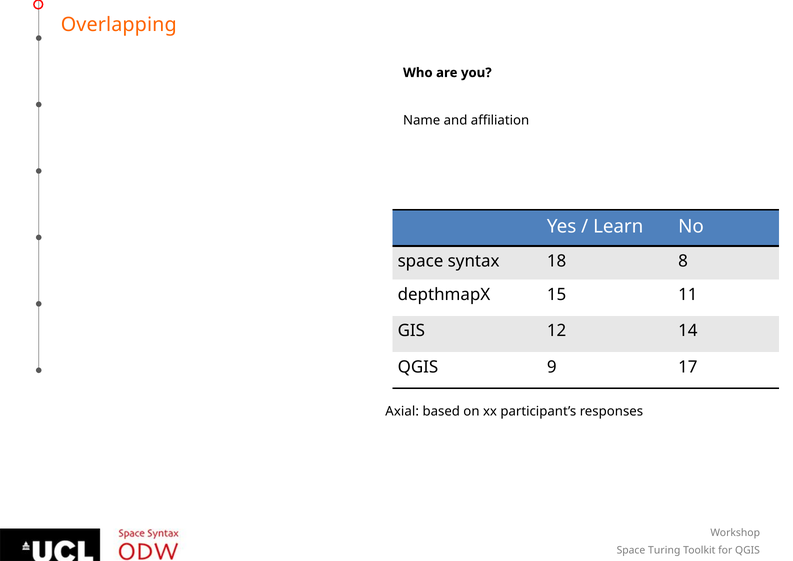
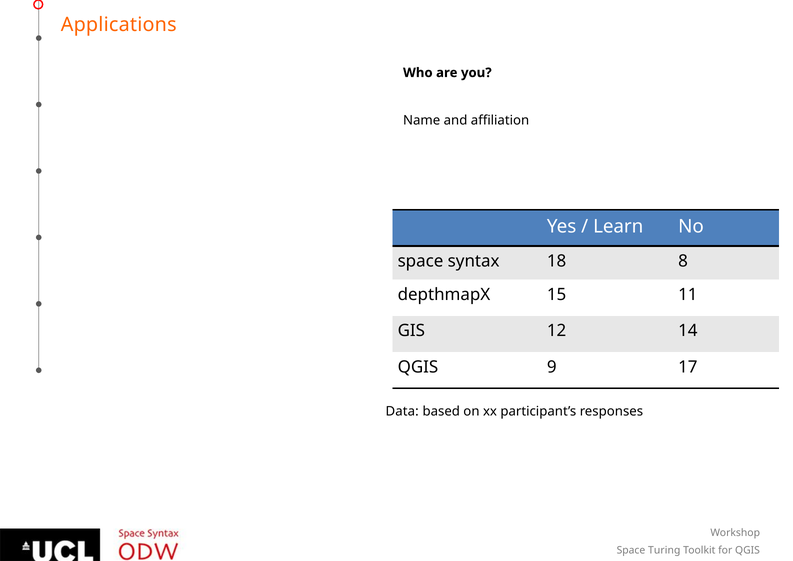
Overlapping: Overlapping -> Applications (119, 25)
Axial: Axial -> Data (402, 411)
